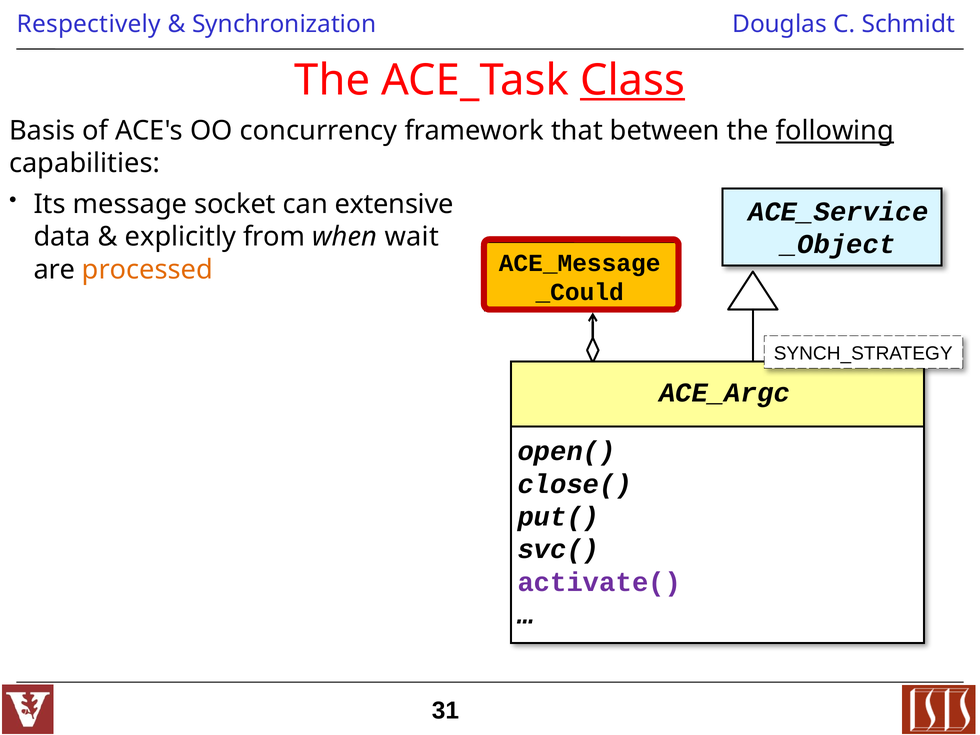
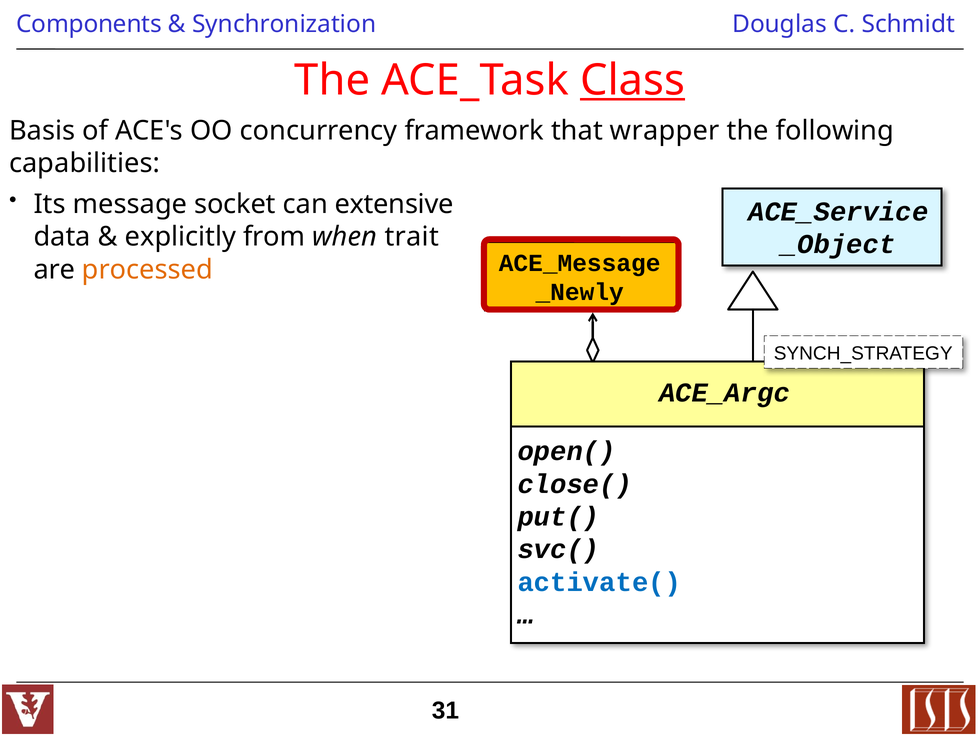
Respectively: Respectively -> Components (89, 24)
between: between -> wrapper (665, 131)
following underline: present -> none (835, 131)
wait: wait -> trait (412, 237)
_Could: _Could -> _Newly (580, 292)
activate( colour: purple -> blue (599, 582)
